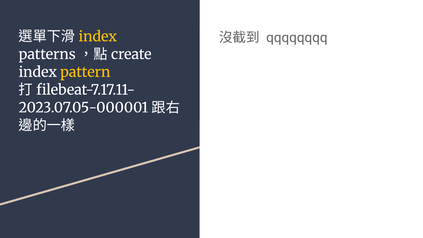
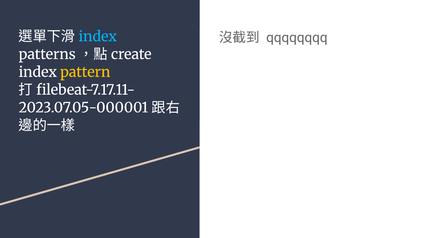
index colour: yellow -> light blue (98, 37)
